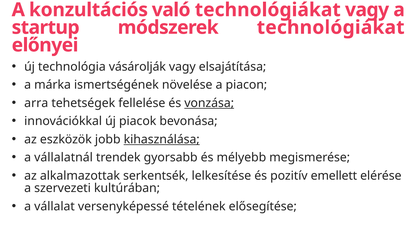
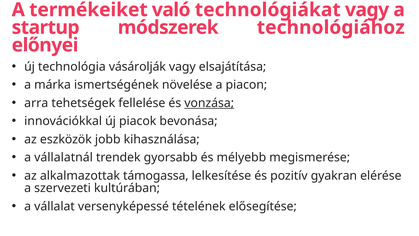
konzultációs: konzultációs -> termékeiket (88, 10)
módszerek technológiákat: technológiákat -> technológiához (331, 27)
kihasználása underline: present -> none (162, 139)
serkentsék: serkentsék -> támogassa (156, 175)
emellett: emellett -> gyakran (334, 175)
